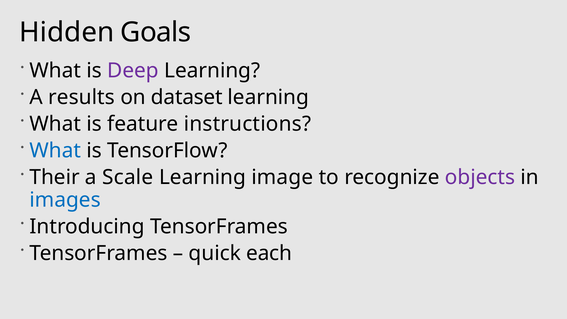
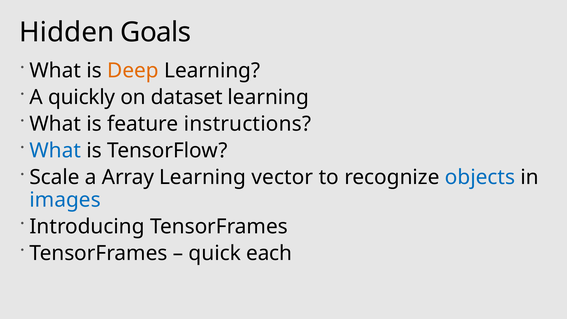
Deep colour: purple -> orange (133, 71)
results: results -> quickly (82, 97)
Their: Their -> Scale (55, 177)
Scale: Scale -> Array (128, 177)
image: image -> vector (282, 177)
objects colour: purple -> blue (480, 177)
